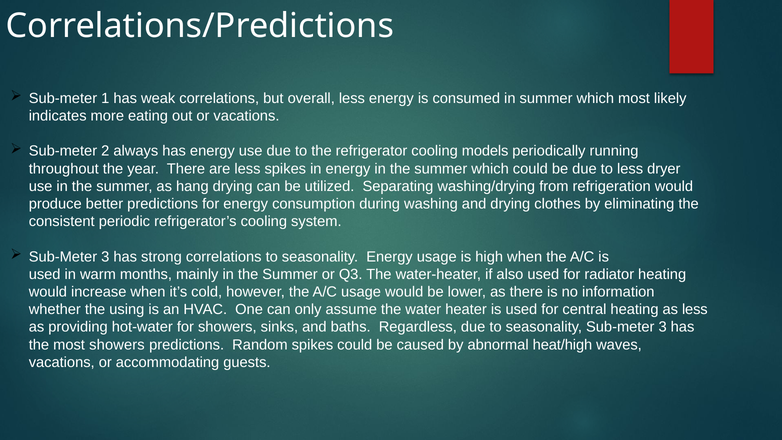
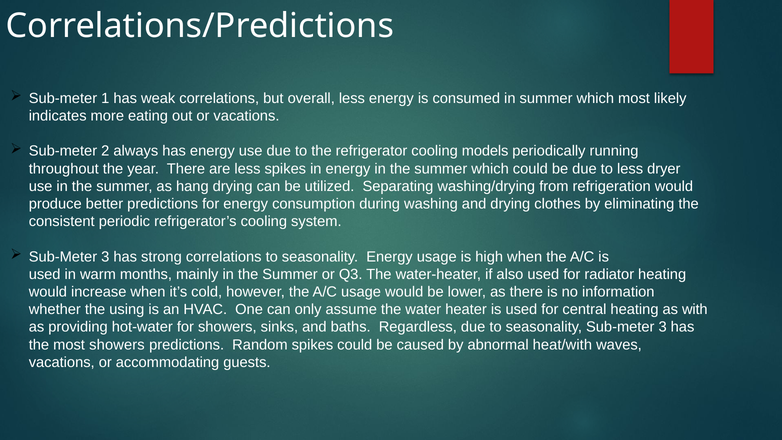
as less: less -> with (695, 309)
heat/high: heat/high -> heat/with (562, 345)
